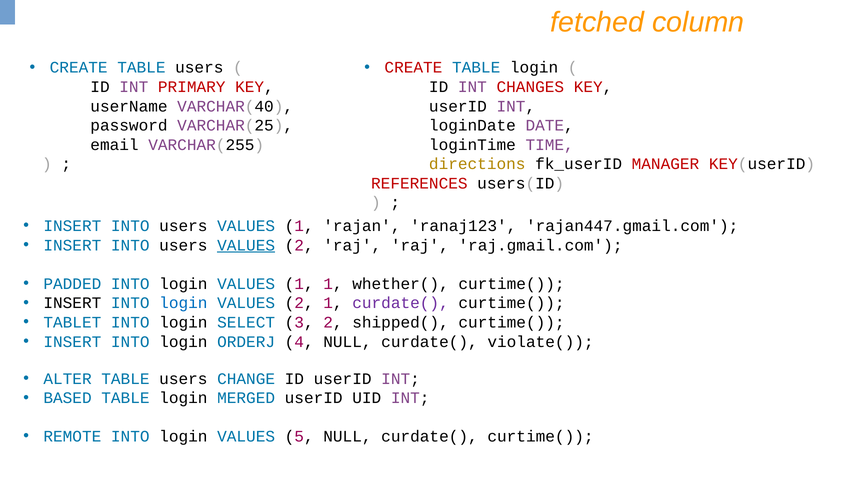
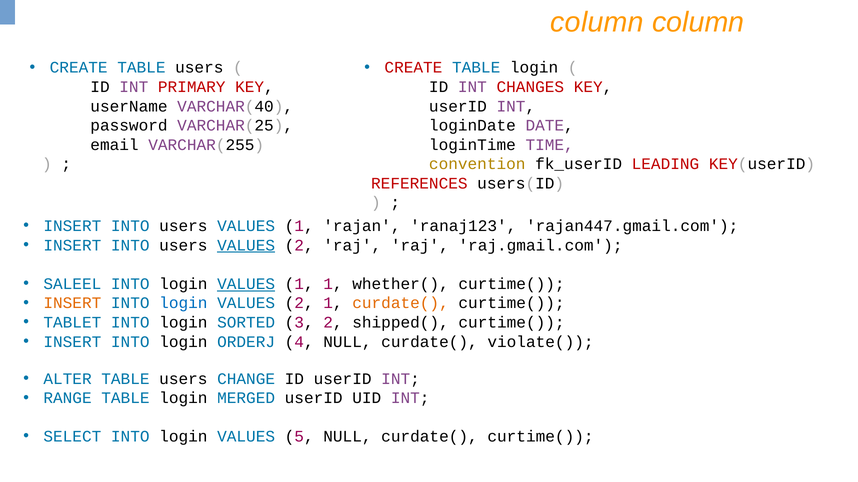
fetched: fetched -> column (597, 22)
directions: directions -> convention (477, 164)
MANAGER: MANAGER -> LEADING (665, 164)
PADDED: PADDED -> SALEEL (72, 284)
VALUES underline: none -> present (246, 284)
INSERT colour: black -> orange (72, 304)
curdate( colour: purple -> orange (401, 304)
SELECT: SELECT -> SORTED (246, 323)
BASED: BASED -> RANGE (68, 399)
REMOTE: REMOTE -> SELECT (72, 437)
